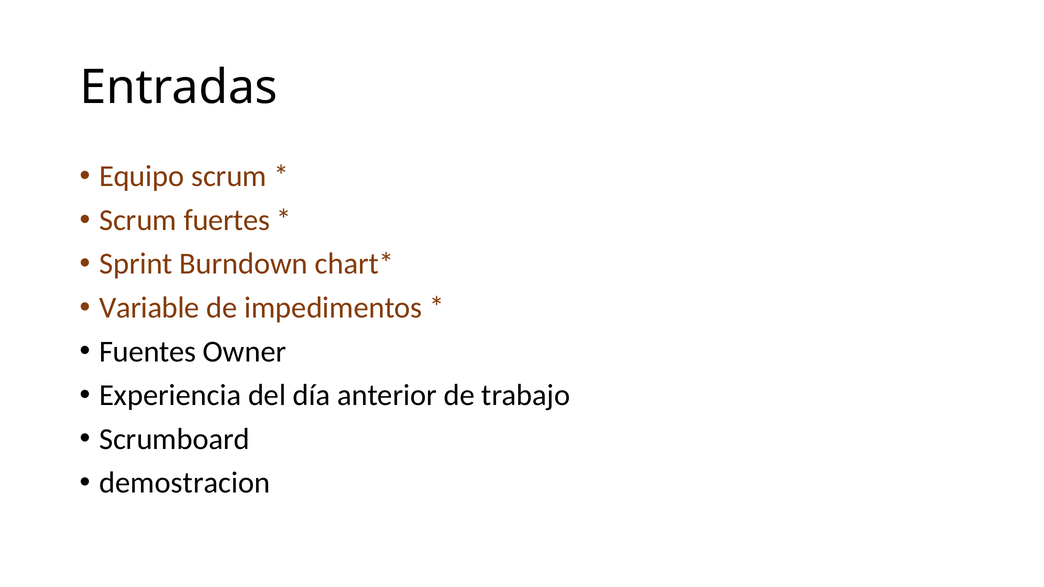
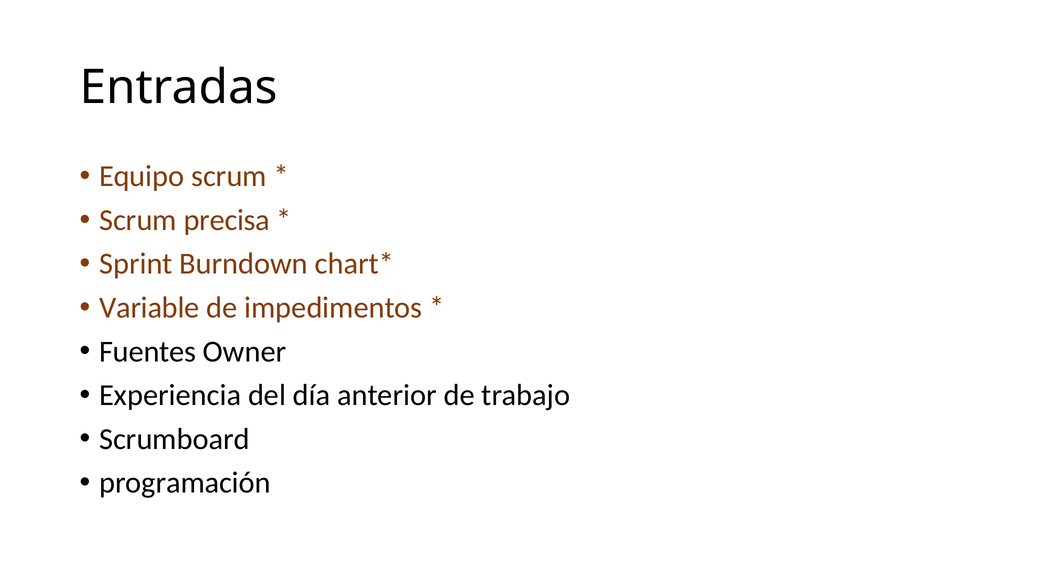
fuertes: fuertes -> precisa (227, 220)
demostracion: demostracion -> programación (185, 483)
